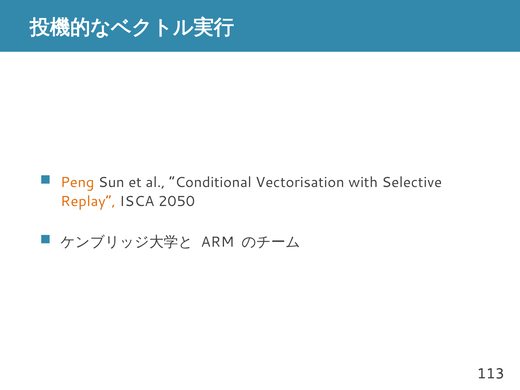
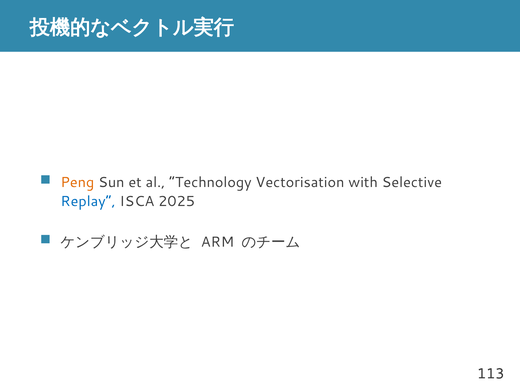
Conditional: Conditional -> Technology (210, 182)
Replay colour: orange -> blue (88, 201)
2050: 2050 -> 2025 (177, 201)
